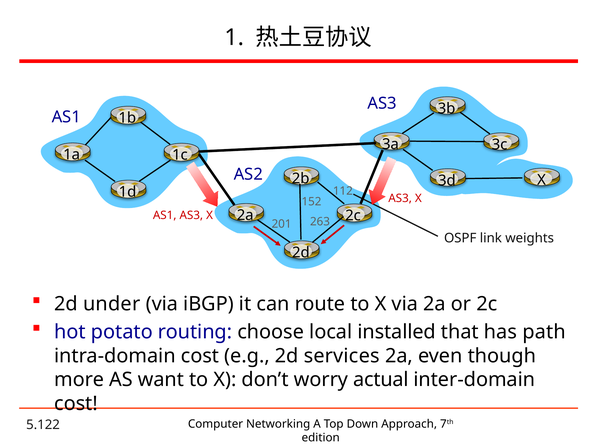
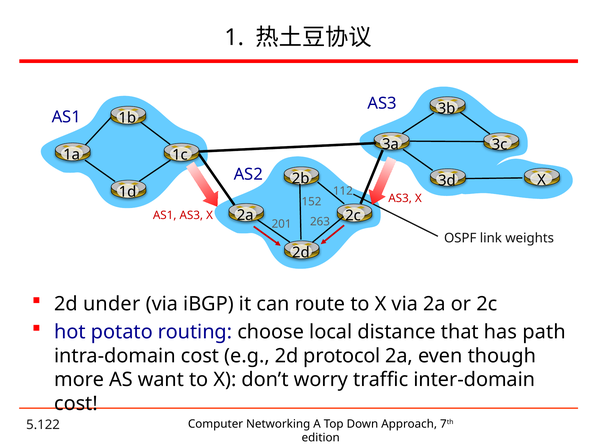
installed: installed -> distance (397, 332)
services: services -> protocol (342, 356)
actual: actual -> traffic (381, 379)
